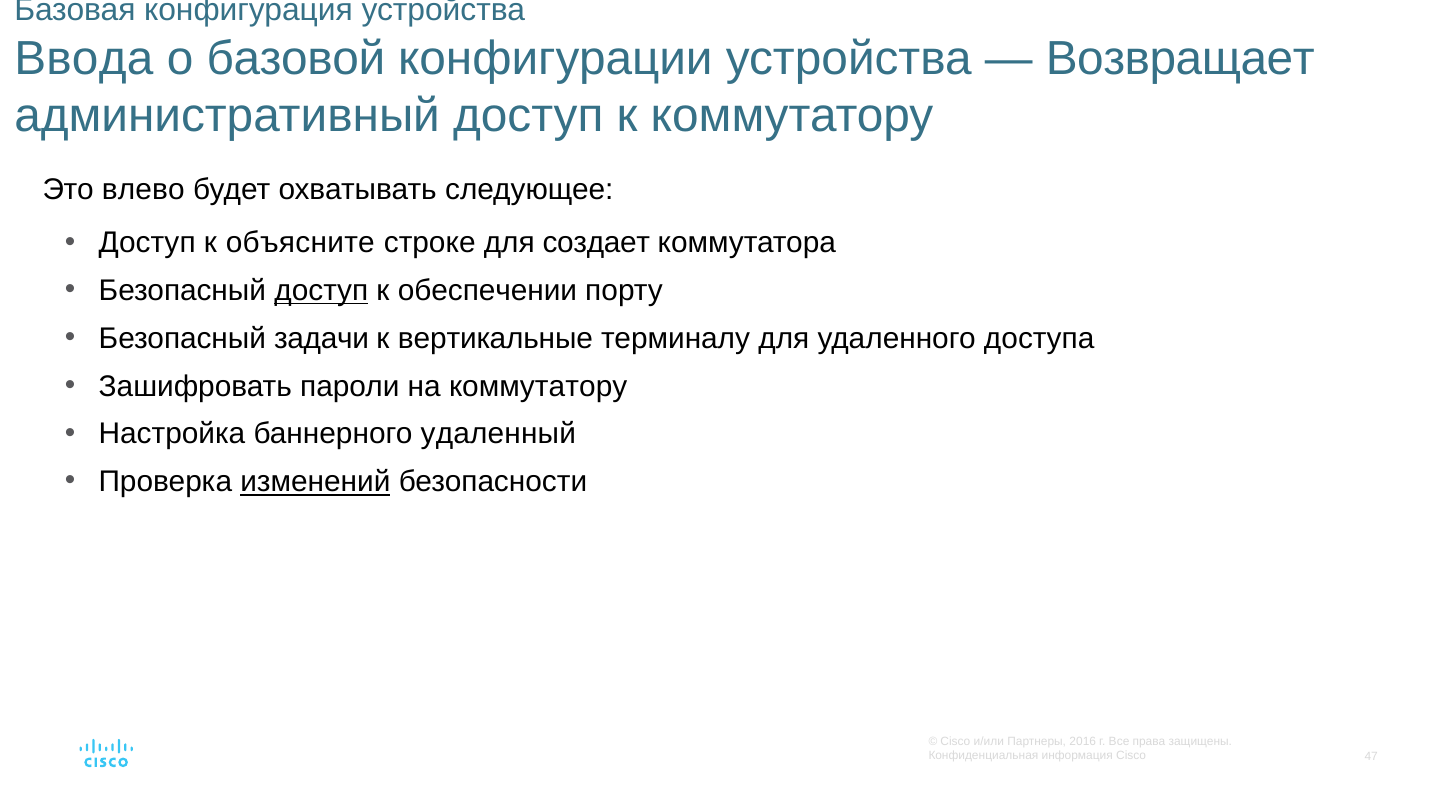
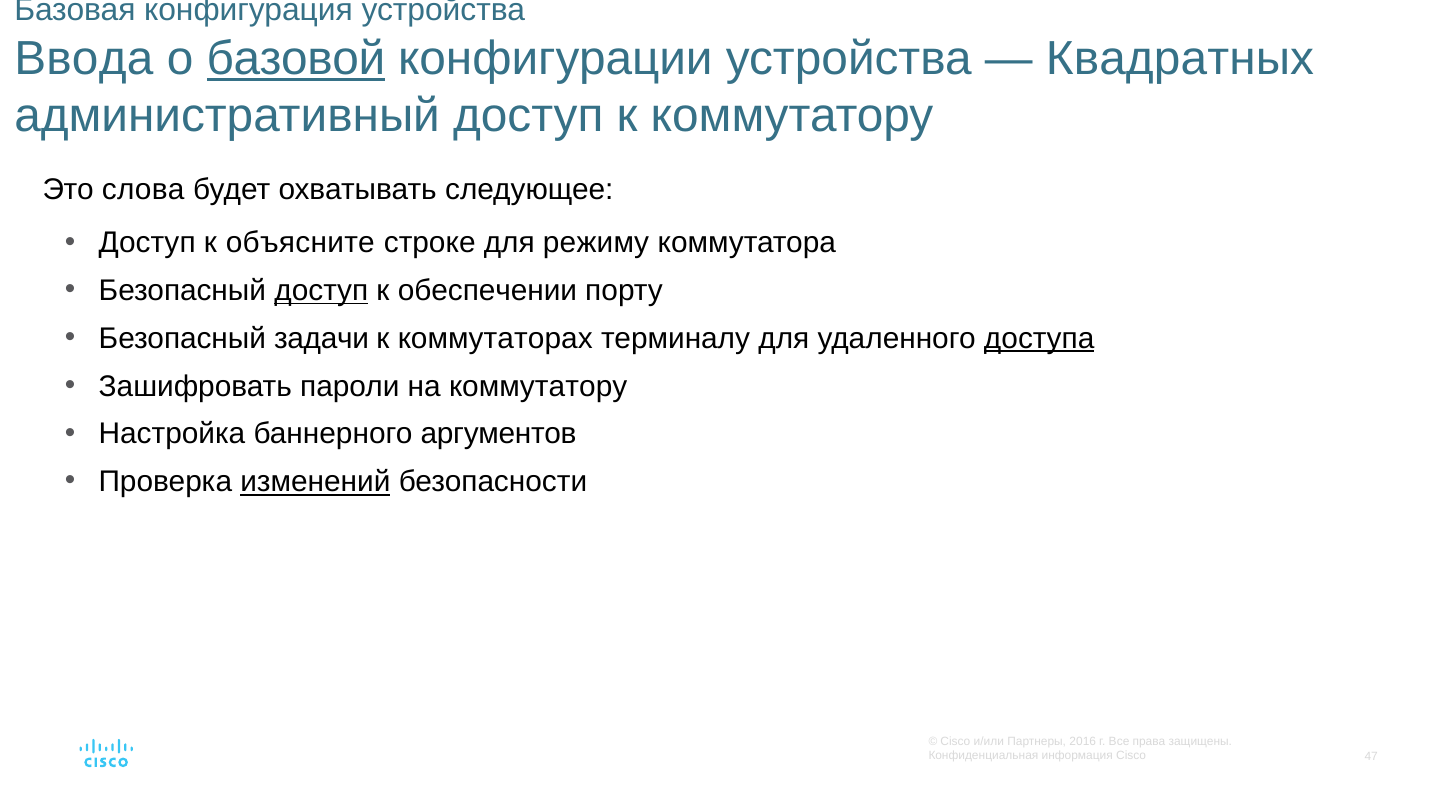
базовой underline: none -> present (296, 59)
Возвращает: Возвращает -> Квадратных (1180, 59)
влево: влево -> слова (143, 189)
создает: создает -> режиму (596, 243)
вертикальные: вертикальные -> коммутаторах (495, 338)
доступа underline: none -> present (1039, 338)
удаленный: удаленный -> аргументов (499, 434)
